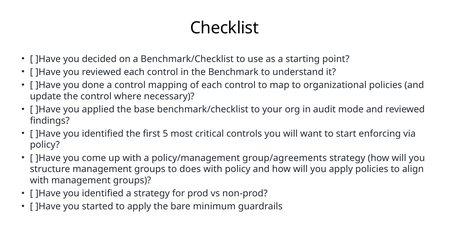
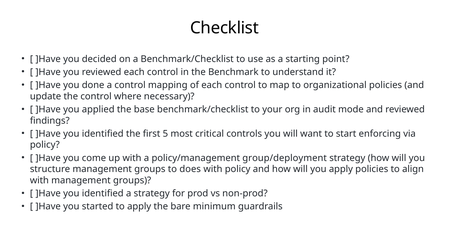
group/agreements: group/agreements -> group/deployment (285, 158)
